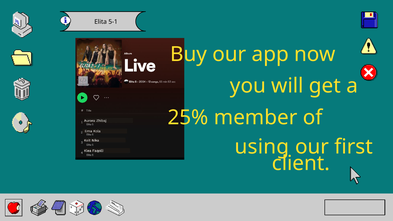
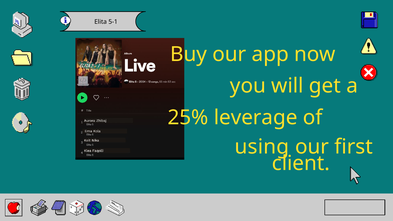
member: member -> leverage (256, 117)
